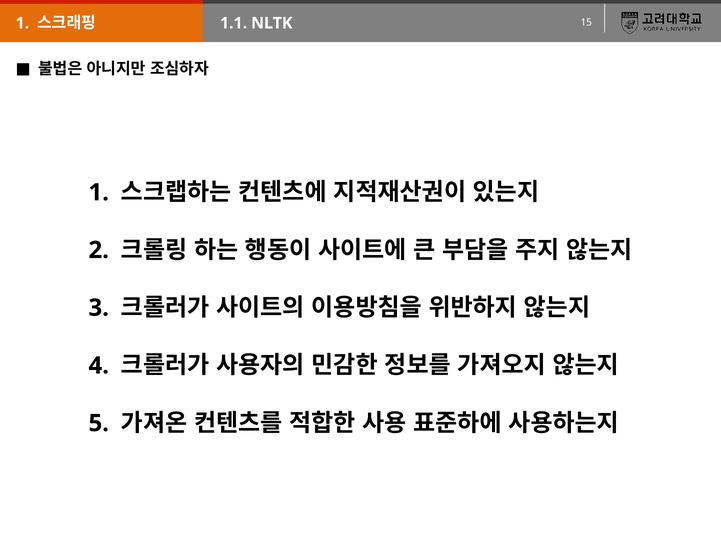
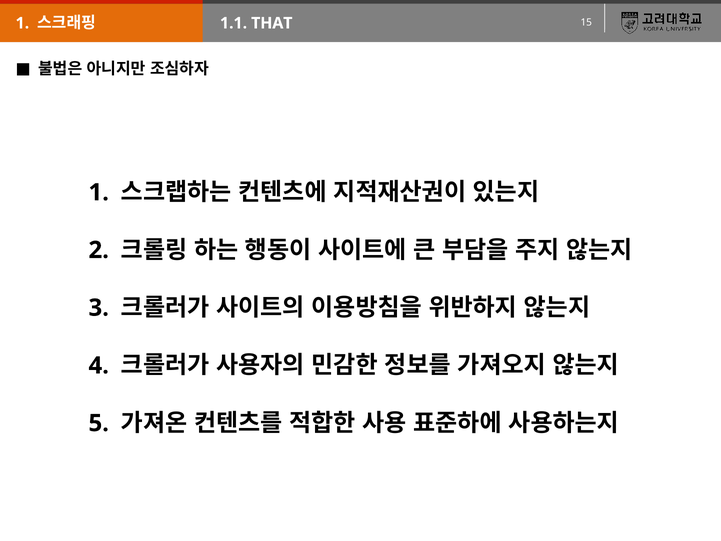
NLTK: NLTK -> THAT (272, 23)
